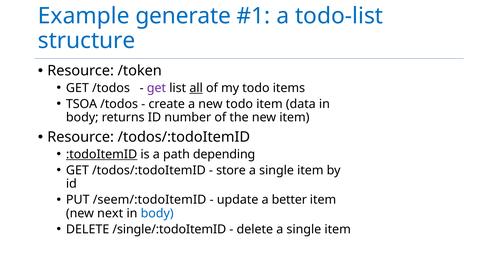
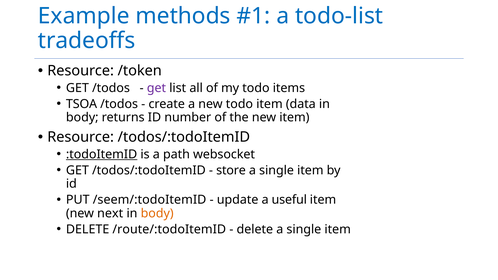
generate: generate -> methods (183, 16)
structure: structure -> tradeoffs (87, 41)
all underline: present -> none (196, 88)
depending: depending -> websocket (224, 154)
better: better -> useful (289, 200)
body colour: blue -> orange (157, 213)
/single/:todoItemID: /single/:todoItemID -> /route/:todoItemID (169, 229)
